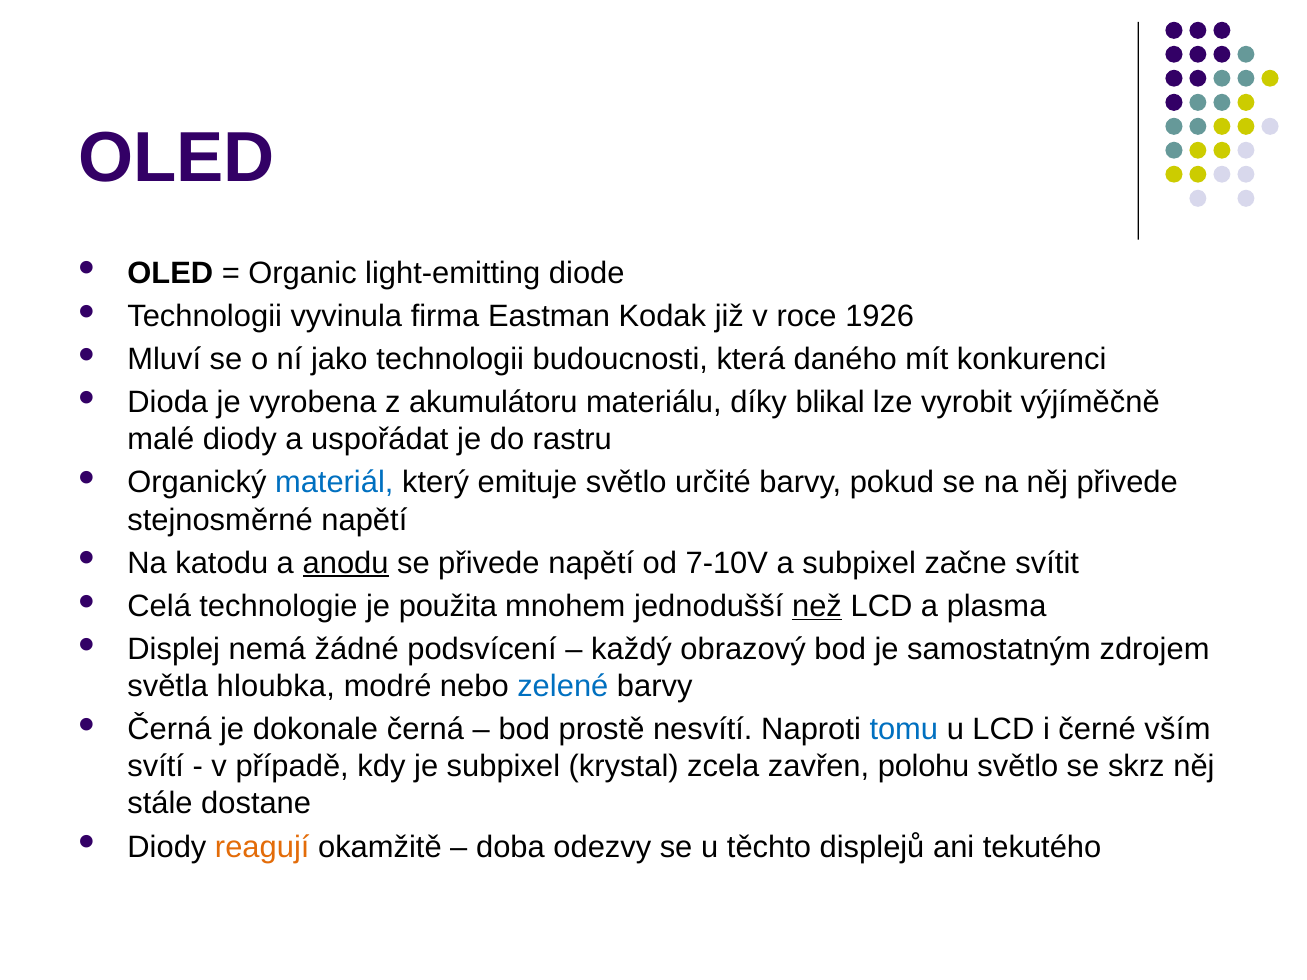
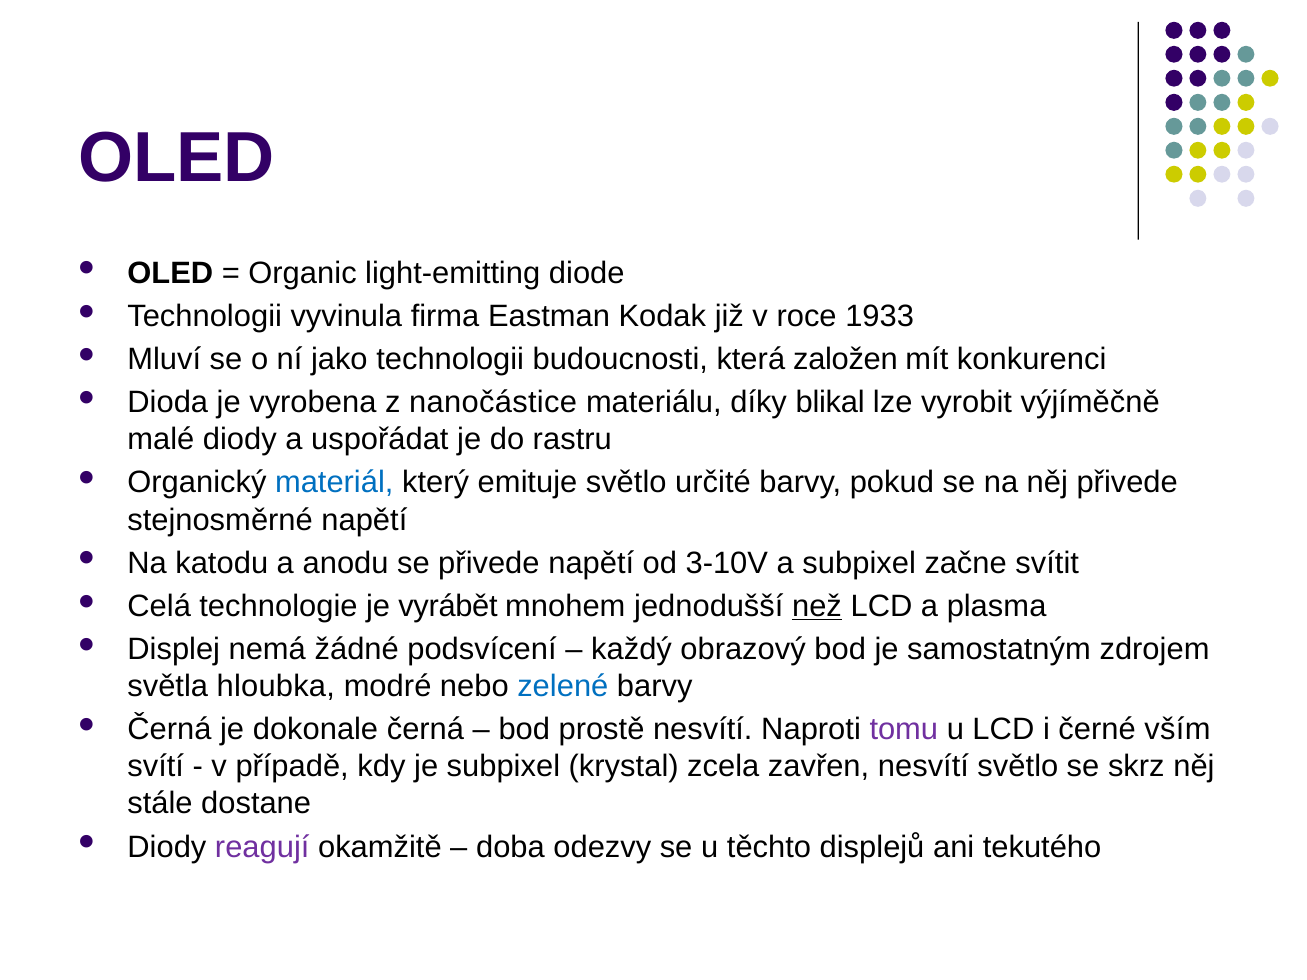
1926: 1926 -> 1933 (880, 316)
daného: daného -> založen (845, 359)
akumulátoru: akumulátoru -> nanočástice (493, 403)
anodu underline: present -> none (346, 563)
7-10V: 7-10V -> 3-10V (727, 563)
použita: použita -> vyrábět (448, 606)
tomu colour: blue -> purple (904, 730)
zavřen polohu: polohu -> nesvítí (923, 767)
reagují colour: orange -> purple (262, 847)
